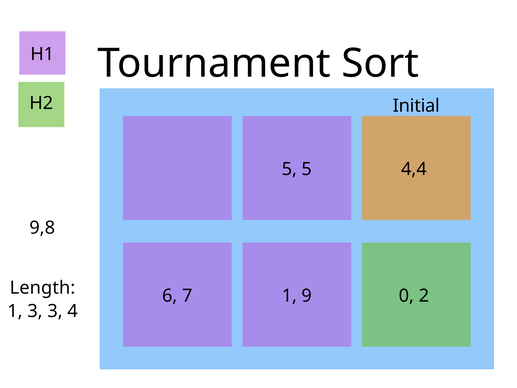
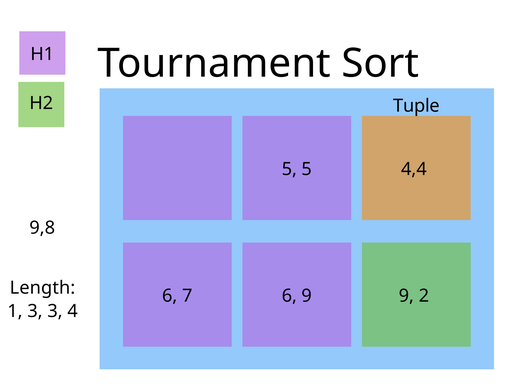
Initial: Initial -> Tuple (416, 106)
7 1: 1 -> 6 (289, 296)
0: 0 -> 9 (406, 296)
